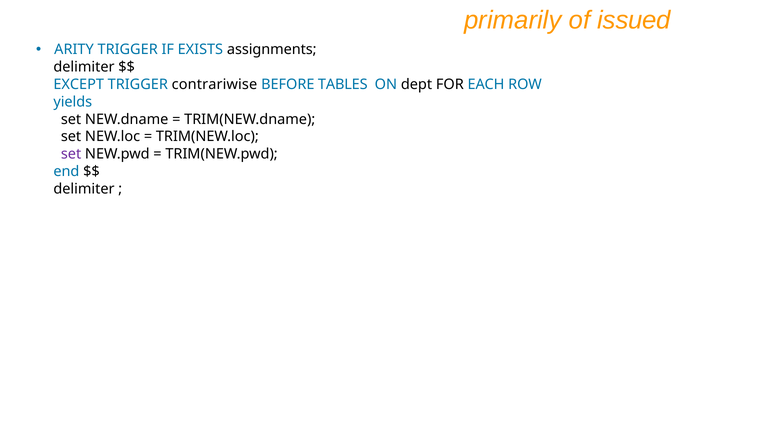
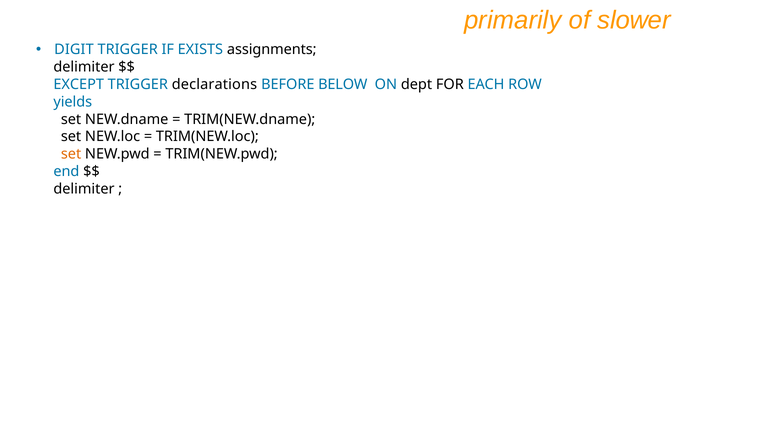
issued: issued -> slower (634, 20)
ARITY: ARITY -> DIGIT (74, 50)
contrariwise: contrariwise -> declarations (214, 84)
TABLES: TABLES -> BELOW (343, 84)
set colour: purple -> orange (71, 154)
